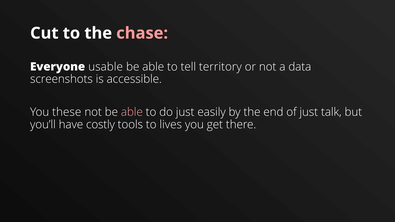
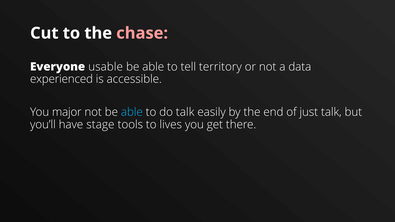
screenshots: screenshots -> experienced (61, 79)
these: these -> major (67, 112)
able colour: pink -> light blue (132, 112)
do just: just -> talk (185, 112)
costly: costly -> stage (100, 125)
